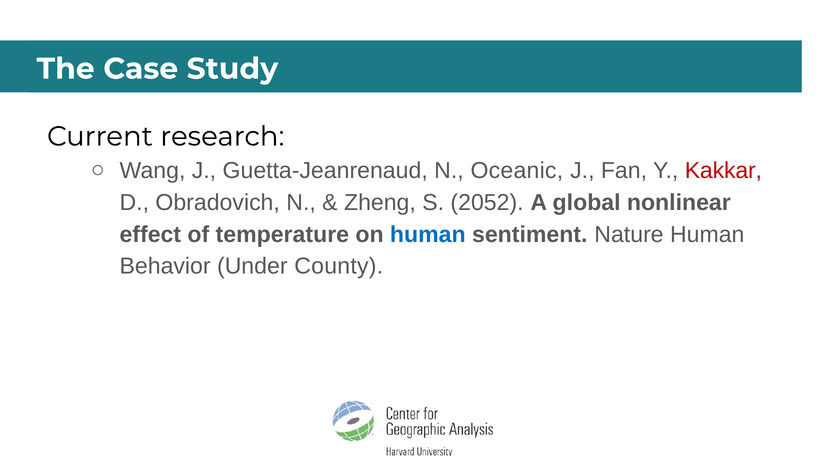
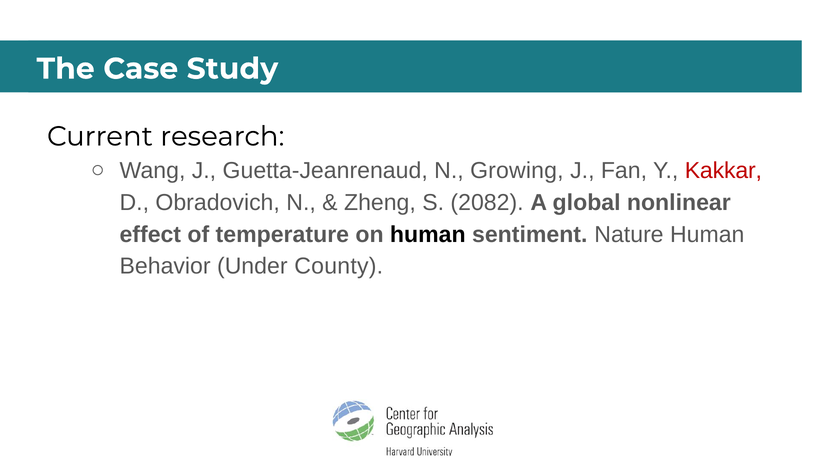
Oceanic: Oceanic -> Growing (517, 171)
2052: 2052 -> 2082 (487, 203)
human colour: blue -> black (428, 234)
